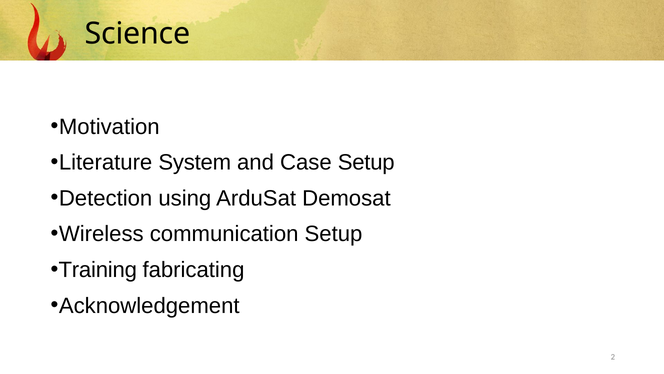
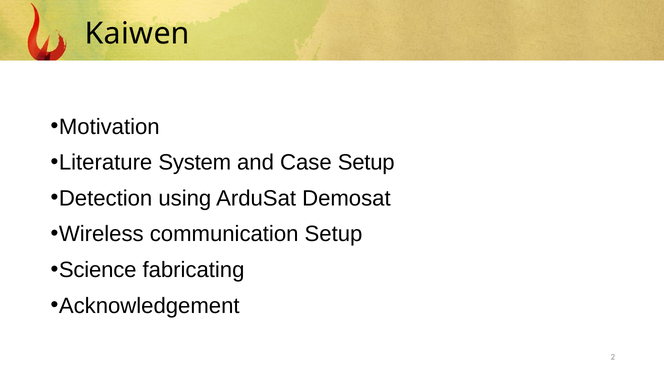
Science: Science -> Kaiwen (137, 33)
Training: Training -> Science (98, 270)
